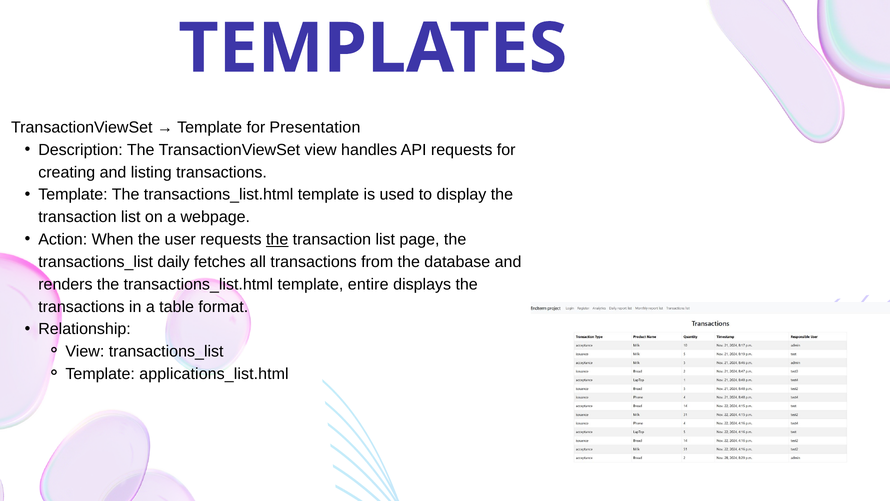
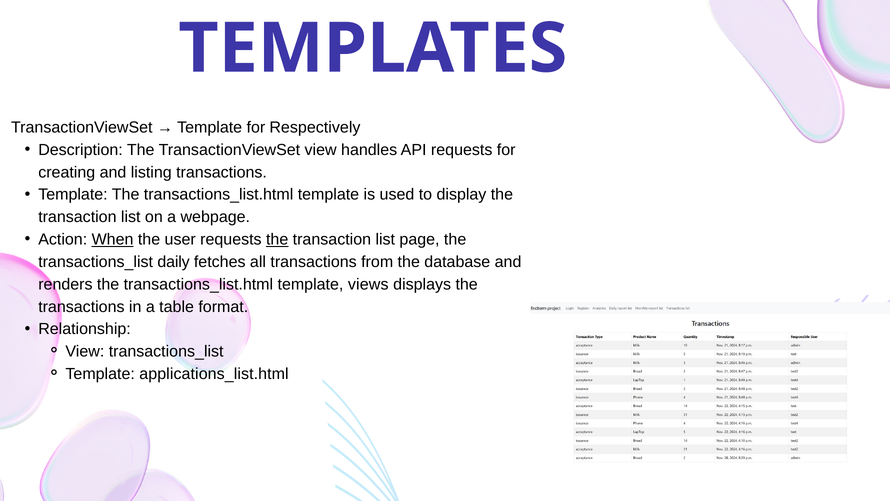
Presentation: Presentation -> Respectively (315, 127)
When underline: none -> present (113, 239)
entire: entire -> views (368, 284)
